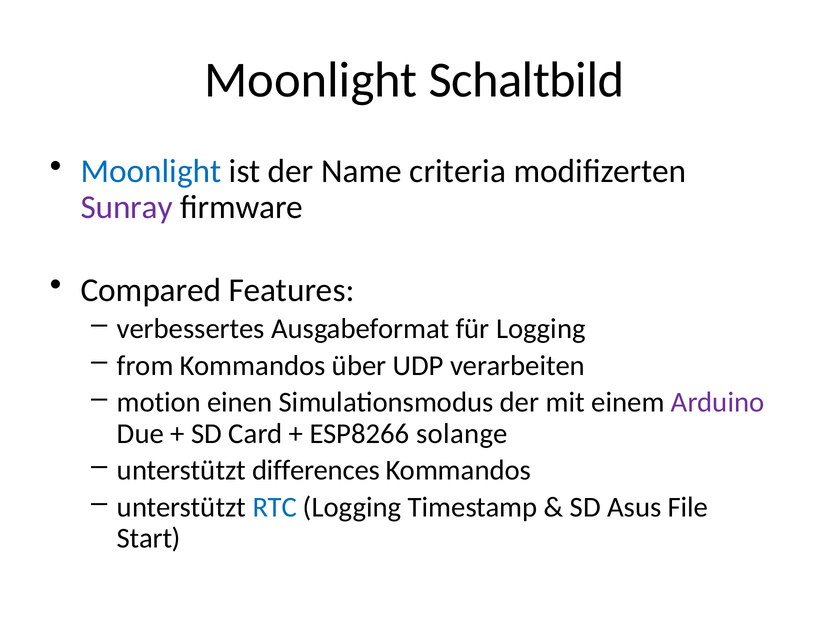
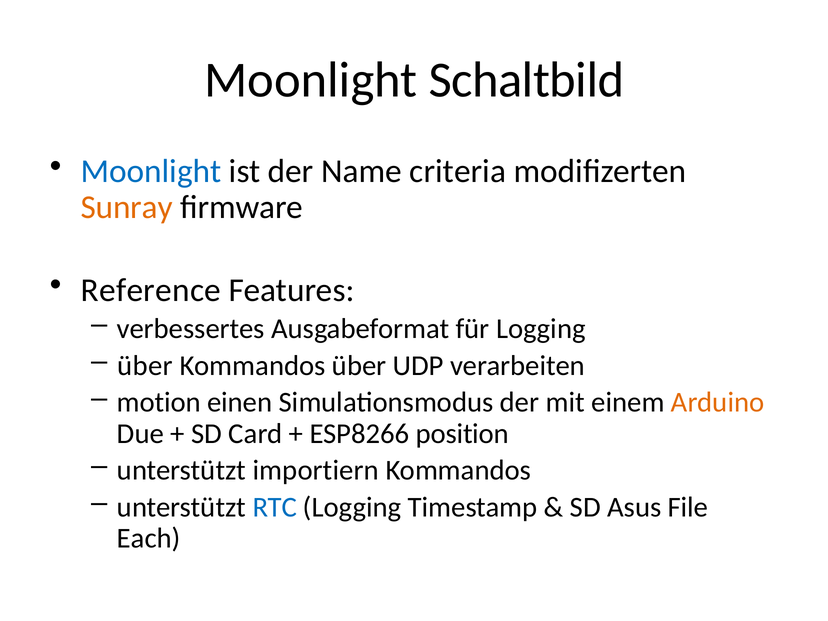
Sunray colour: purple -> orange (127, 207)
Compared: Compared -> Reference (151, 290)
from: from -> über (145, 366)
Arduino colour: purple -> orange (718, 402)
solange: solange -> position (462, 434)
differences: differences -> importiern (316, 470)
Start: Start -> Each (149, 538)
